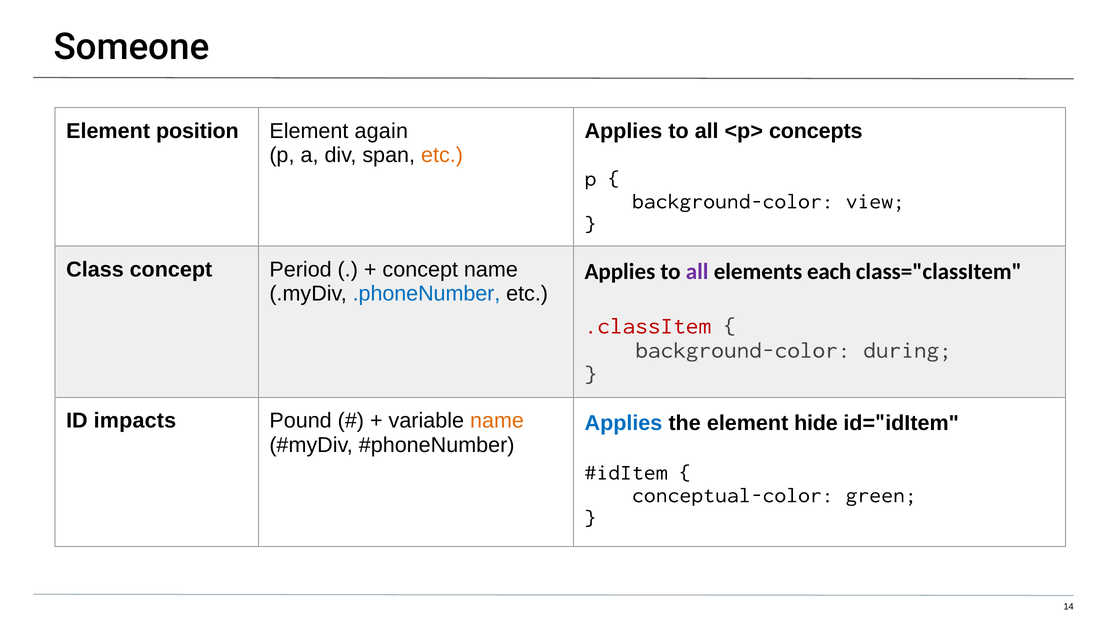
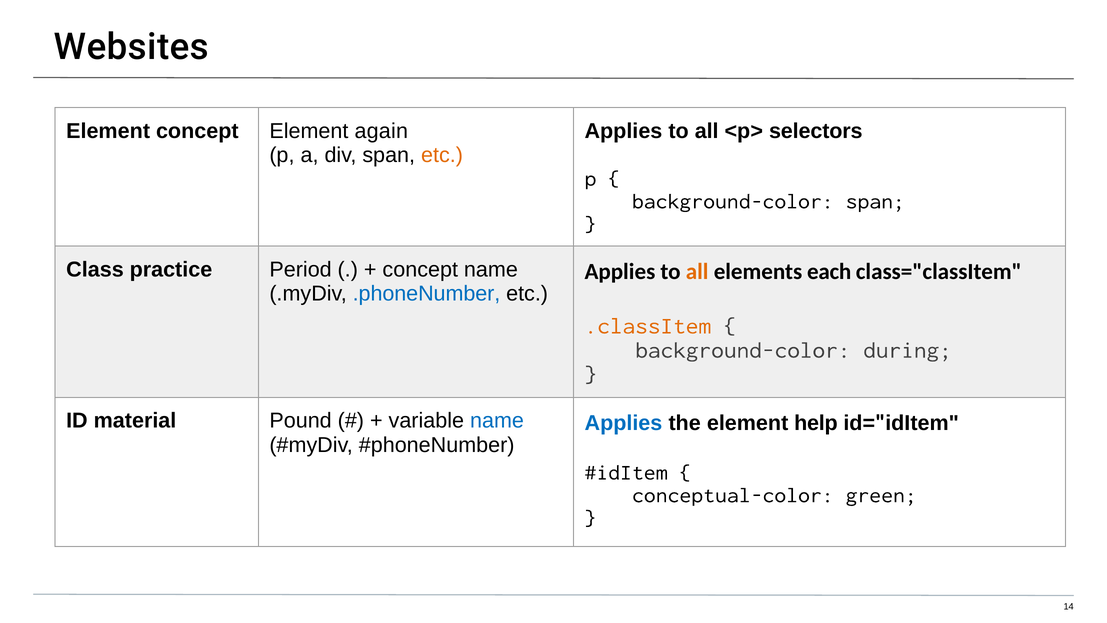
Someone: Someone -> Websites (131, 47)
Element position: position -> concept (197, 131)
concepts: concepts -> selectors (816, 131)
background-color view: view -> span (875, 201)
Class concept: concept -> practice (171, 270)
all colour: purple -> orange (697, 271)
.classItem colour: red -> orange (648, 326)
impacts: impacts -> material (135, 421)
name colour: orange -> blue (497, 421)
hide: hide -> help (816, 423)
